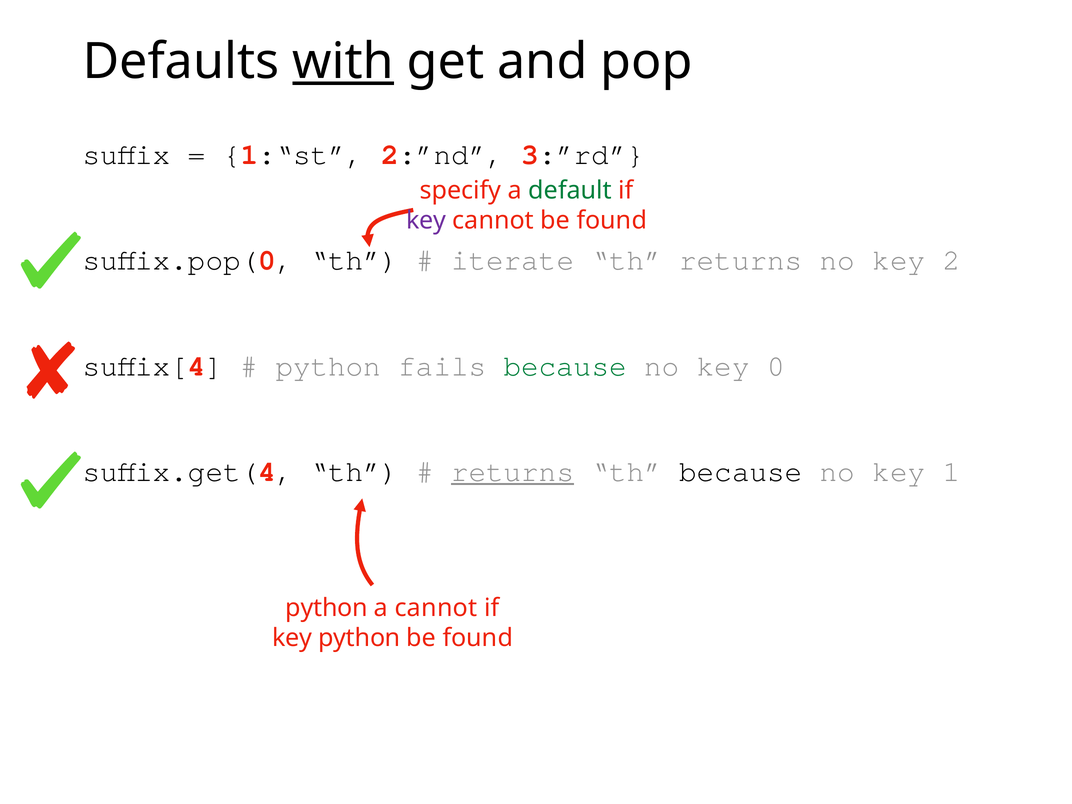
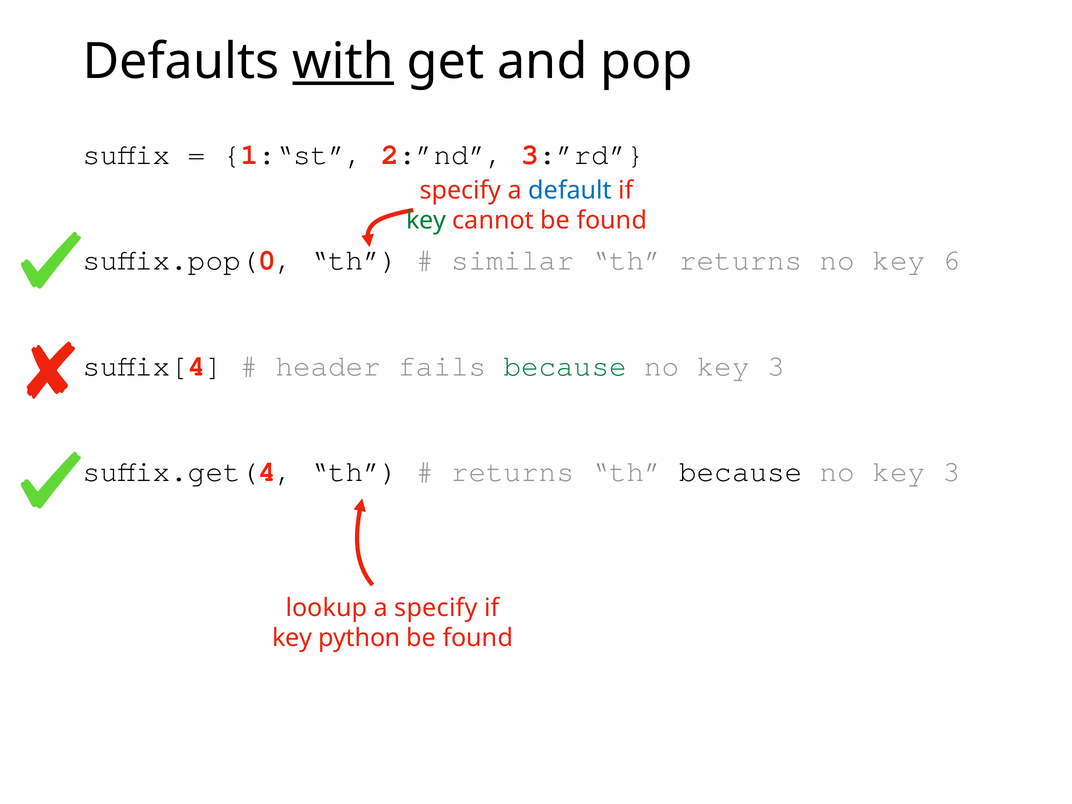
default colour: green -> blue (570, 190)
key colour: purple -> green (426, 220)
iterate: iterate -> similar (513, 260)
2: 2 -> 6 (952, 260)
python: python -> header (328, 366)
0: 0 -> 3 (776, 366)
returns underline: present -> none (513, 471)
1: 1 -> 3 (952, 471)
python: python -> lookup (326, 608)
a cannot: cannot -> specify (436, 608)
